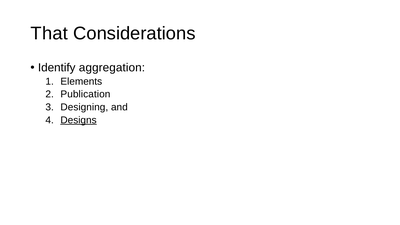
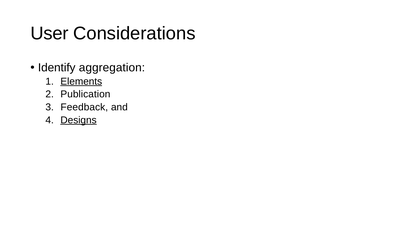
That: That -> User (49, 34)
Elements underline: none -> present (81, 81)
Designing: Designing -> Feedback (84, 107)
